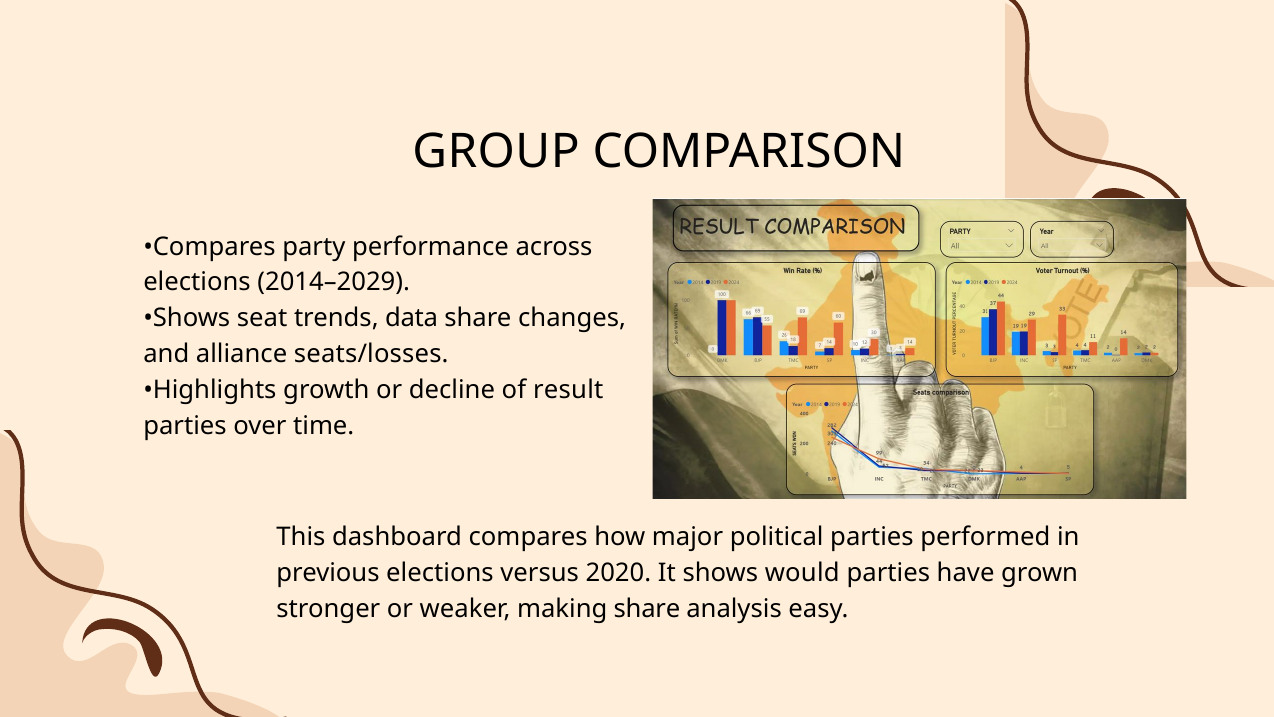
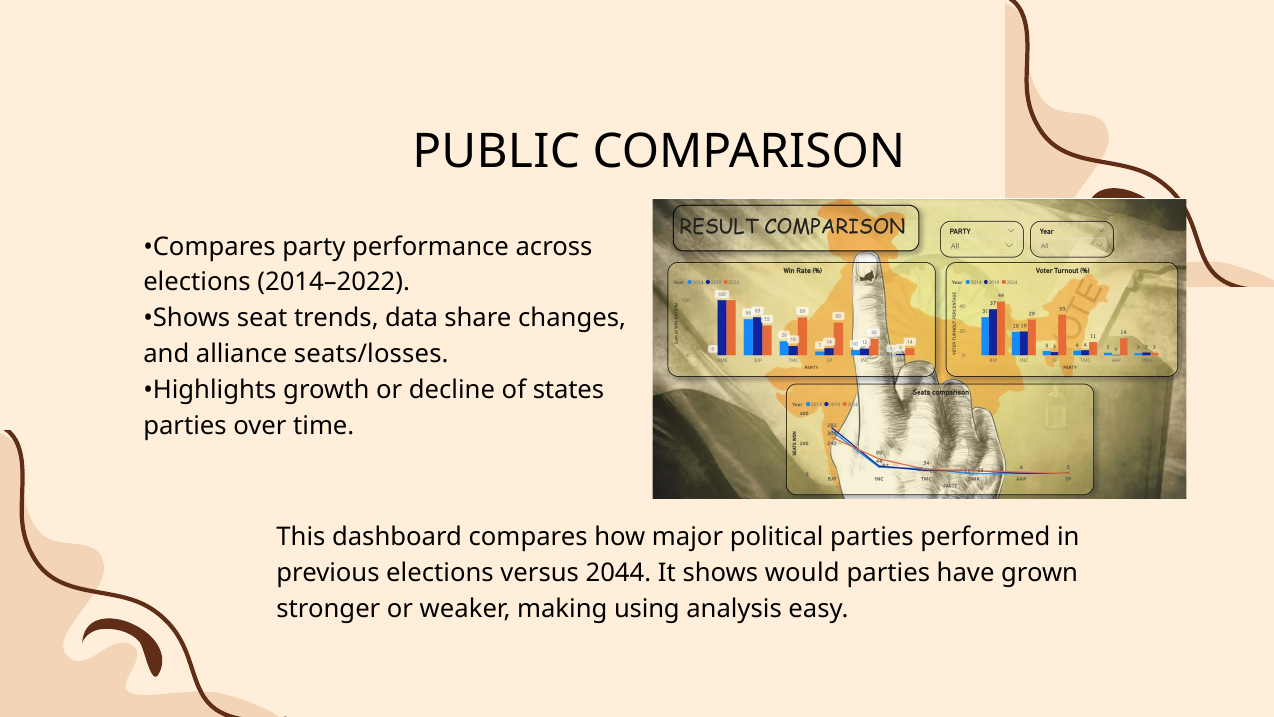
GROUP: GROUP -> PUBLIC (496, 152)
2014–2029: 2014–2029 -> 2014–2022 (334, 282)
result: result -> states (568, 390)
2020: 2020 -> 2044 (618, 573)
making share: share -> using (647, 609)
